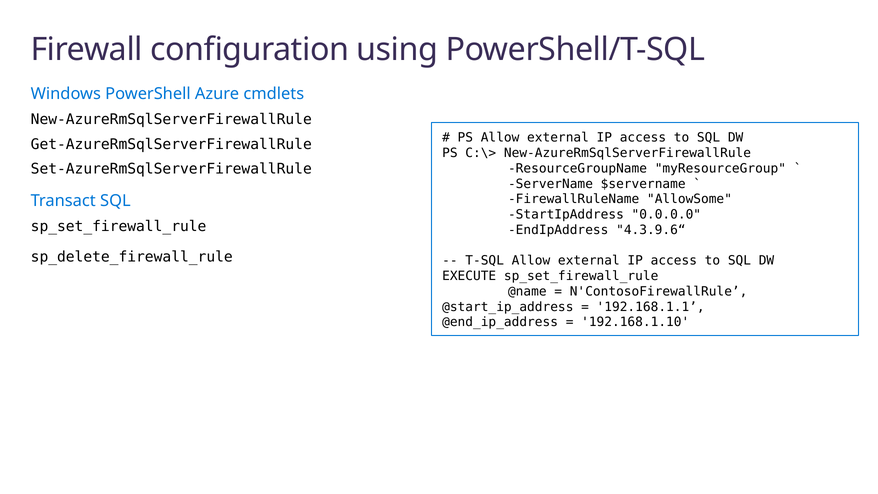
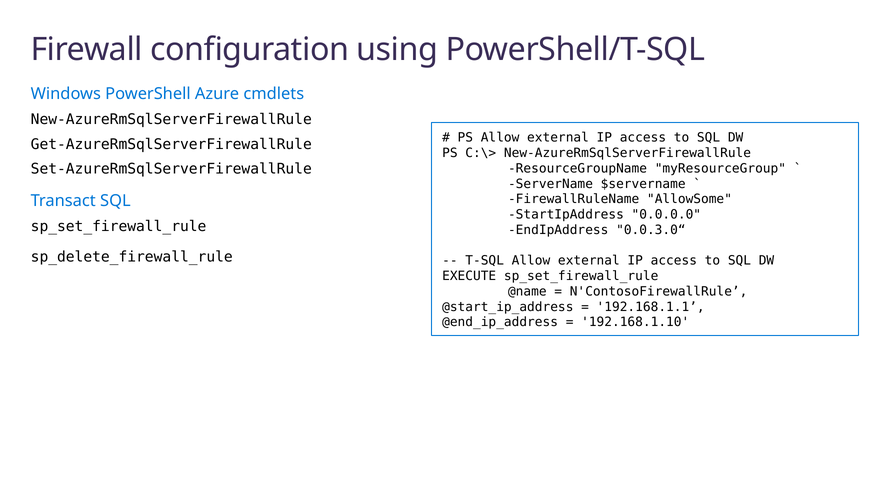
4.3.9.6“: 4.3.9.6“ -> 0.0.3.0“ (651, 230)
